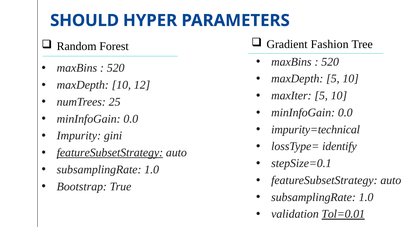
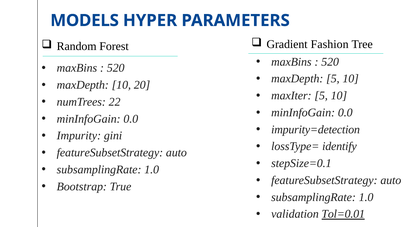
SHOULD: SHOULD -> MODELS (85, 20)
12: 12 -> 20 (142, 85)
25: 25 -> 22 (115, 102)
impurity=technical: impurity=technical -> impurity=detection (316, 129)
featureSubsetStrategy underline: present -> none (110, 152)
